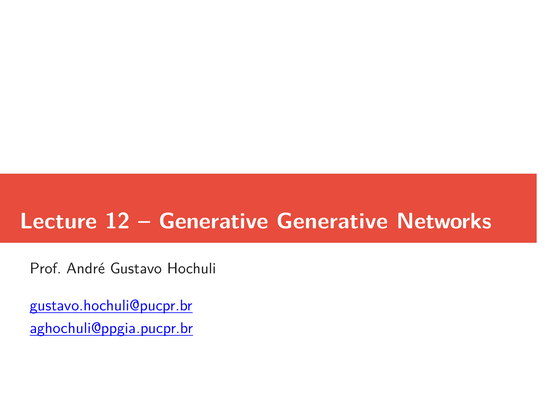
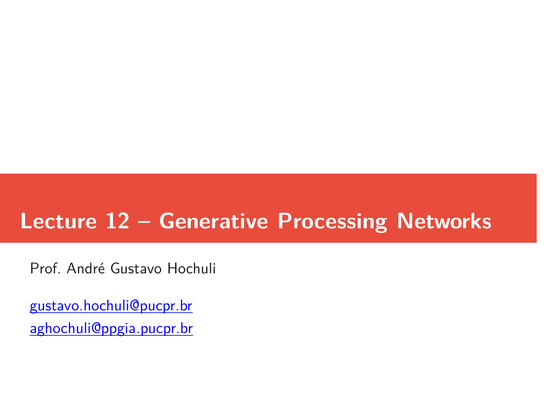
Generative Generative: Generative -> Processing (332, 221)
